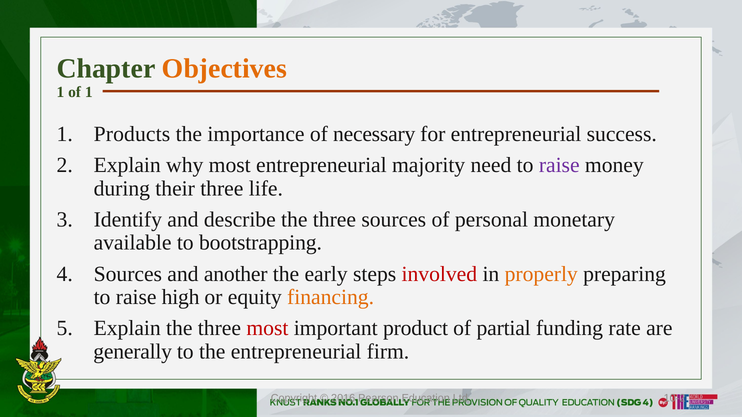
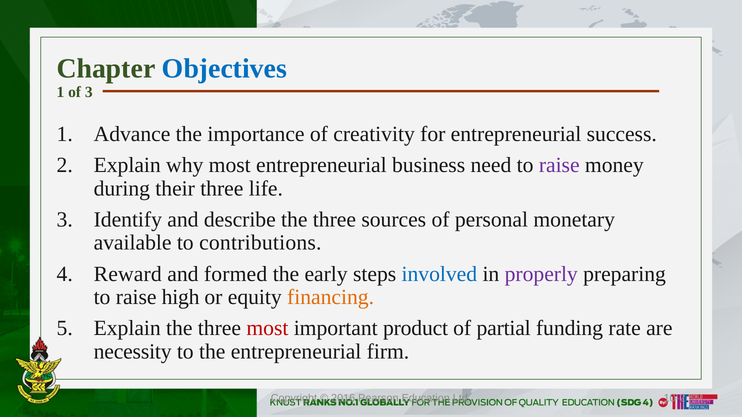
Objectives colour: orange -> blue (224, 69)
of 1: 1 -> 3 (89, 92)
Products: Products -> Advance (132, 134)
necessary: necessary -> creativity (374, 134)
majority: majority -> business (429, 165)
bootstrapping: bootstrapping -> contributions (260, 243)
Sources: Sources -> Reward (128, 274)
another: another -> formed (236, 274)
involved colour: red -> blue (439, 274)
properly colour: orange -> purple (541, 274)
generally: generally -> necessity (133, 352)
